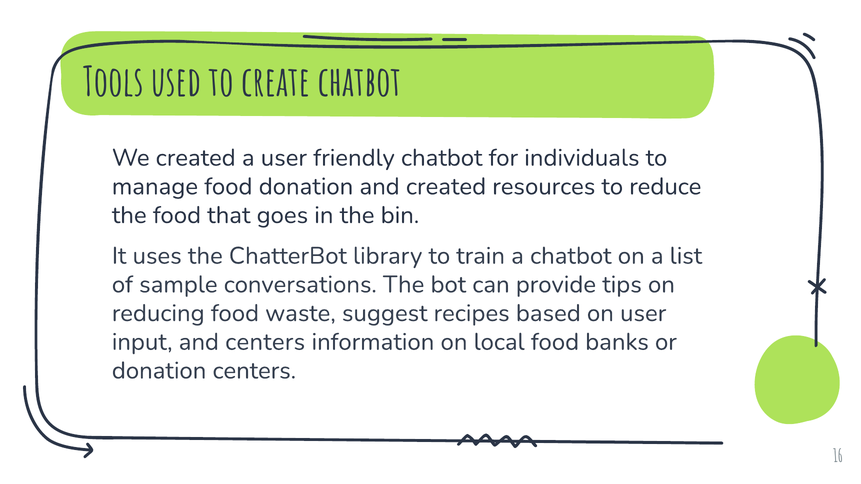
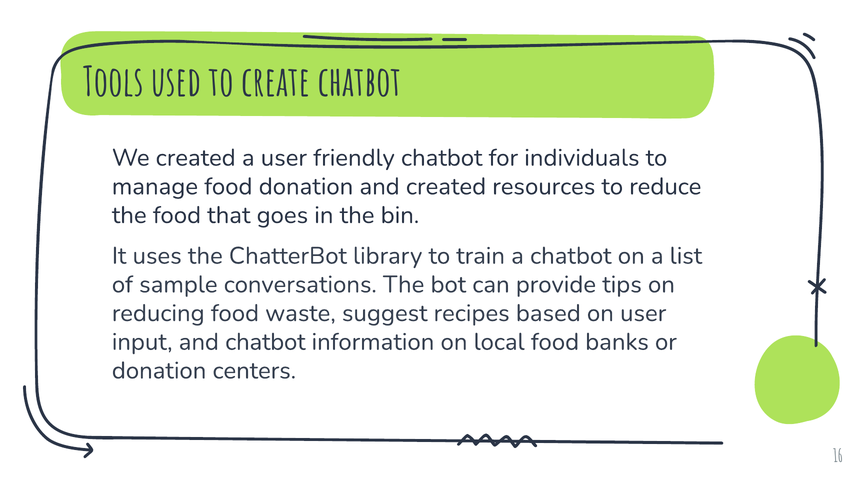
and centers: centers -> chatbot (265, 342)
